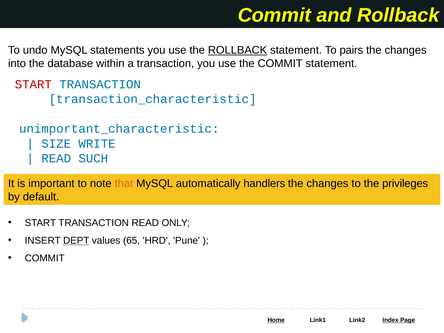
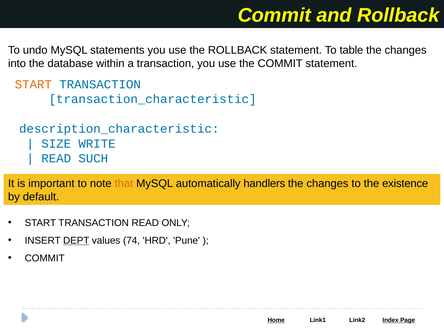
ROLLBACK underline: present -> none (238, 50)
pairs: pairs -> table (351, 50)
START colour: red -> orange (33, 84)
unimportant_characteristic: unimportant_characteristic -> description_characteristic (119, 129)
privileges: privileges -> existence (405, 183)
65: 65 -> 74 (131, 241)
